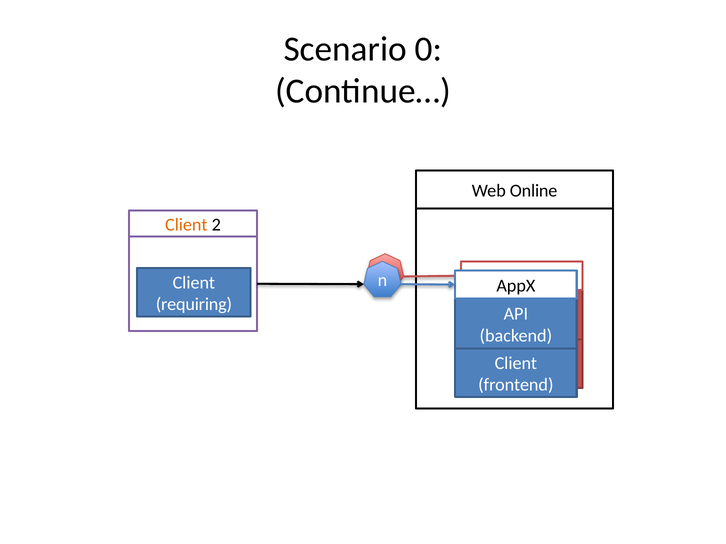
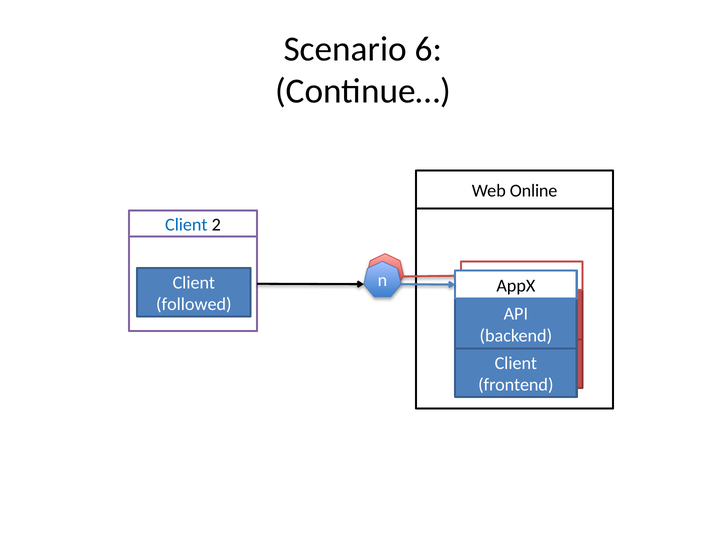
0: 0 -> 6 (428, 49)
Client colour: orange -> blue (186, 225)
requiring: requiring -> followed (194, 305)
